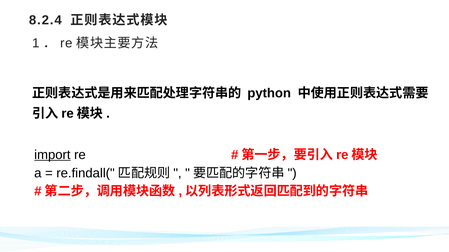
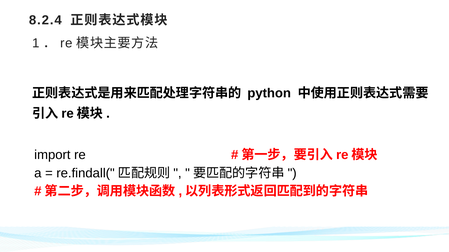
import underline: present -> none (52, 155)
